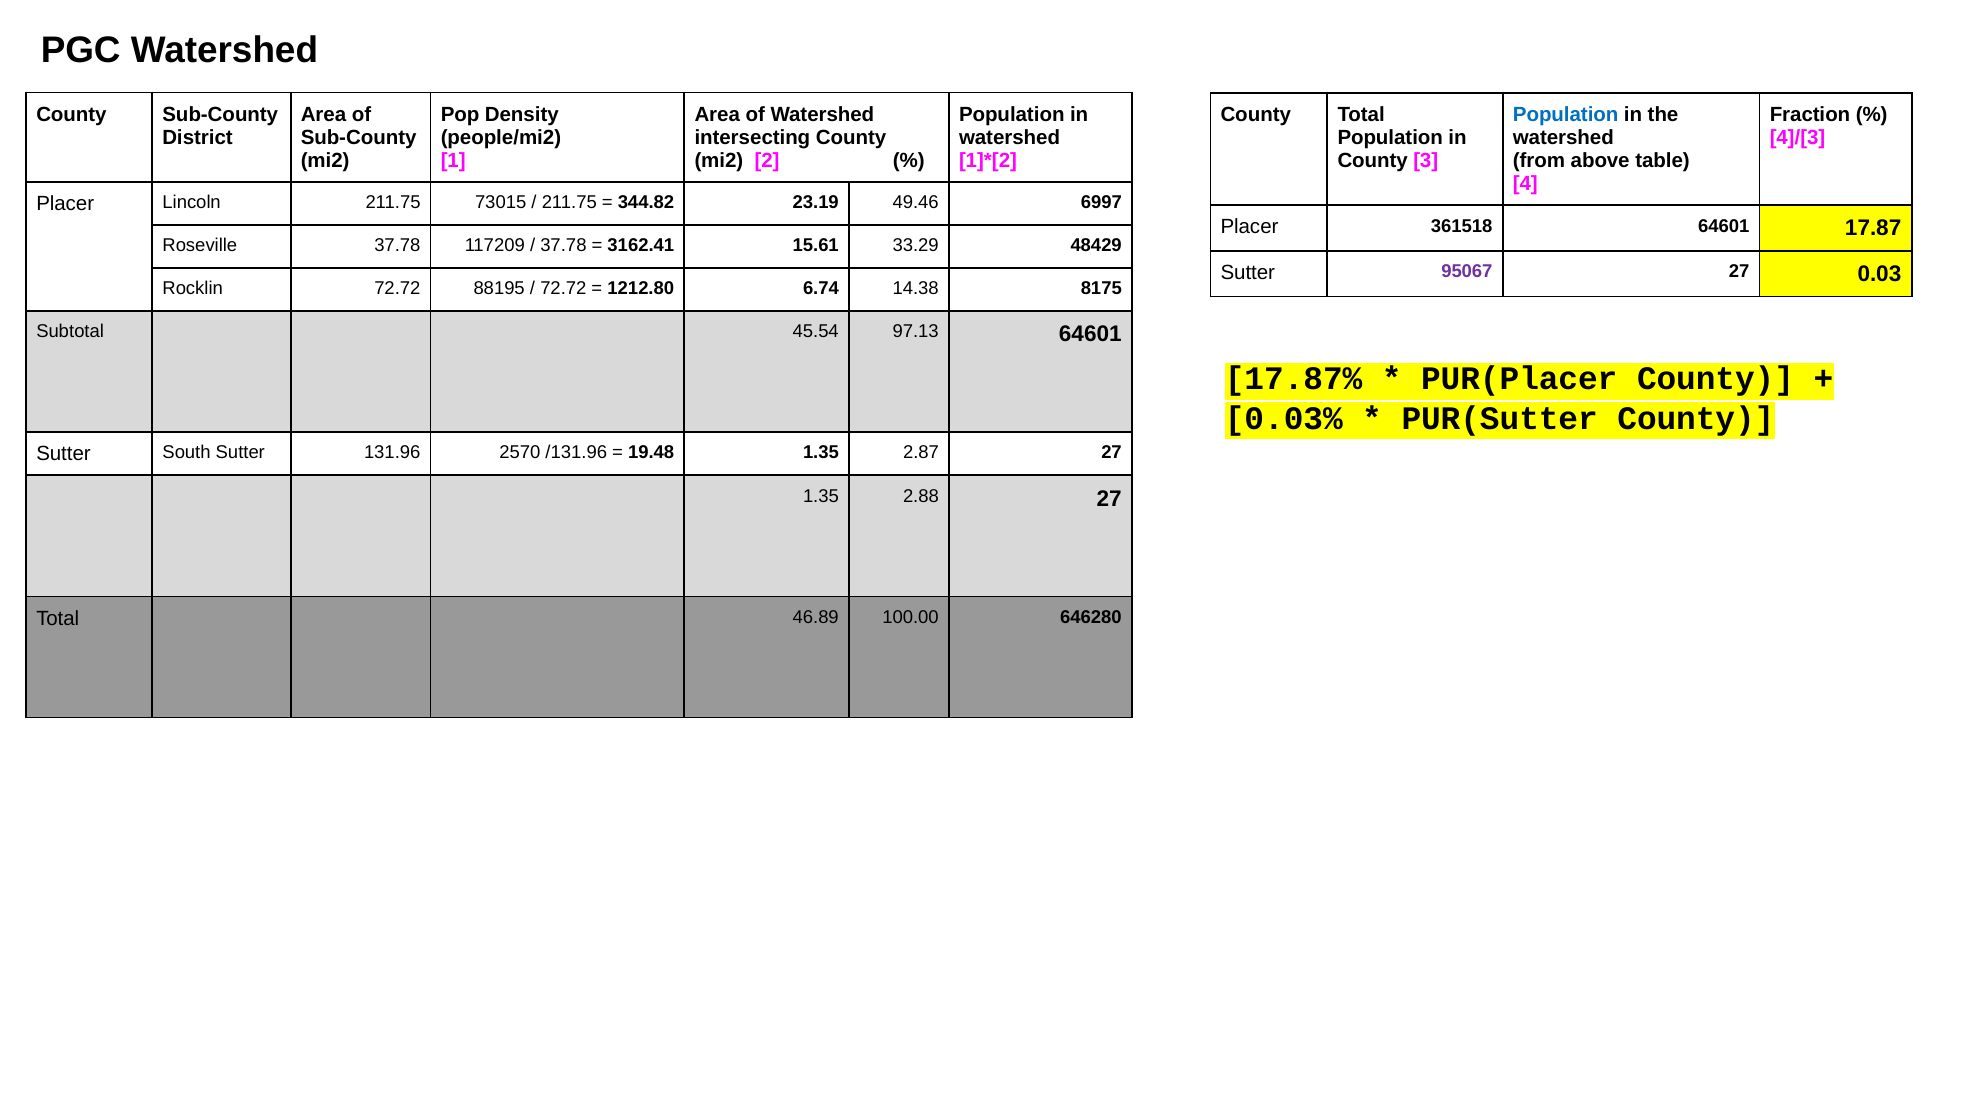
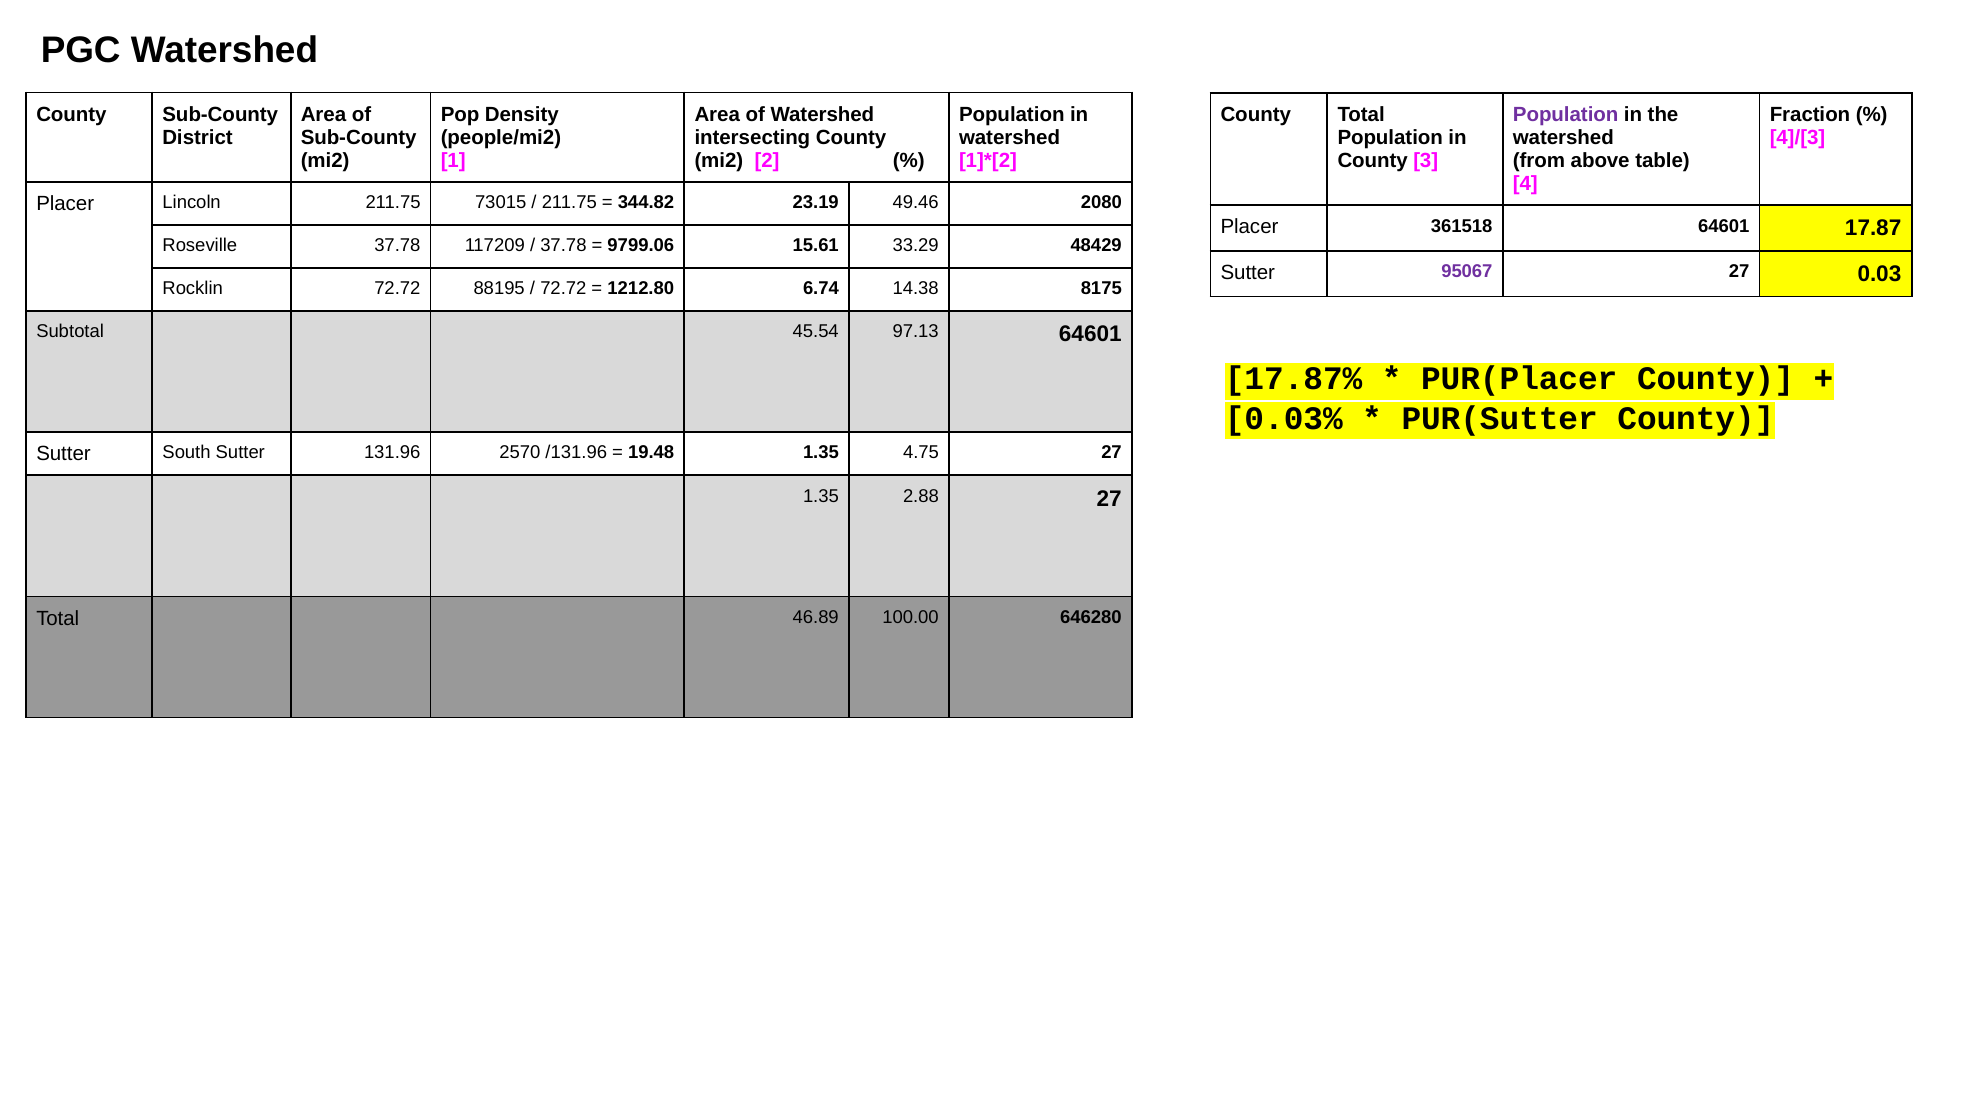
Population colour: blue -> purple (1566, 115)
6997: 6997 -> 2080 (1101, 203)
3162.41: 3162.41 -> 9799.06 (641, 246)
2.87: 2.87 -> 4.75 (921, 453)
